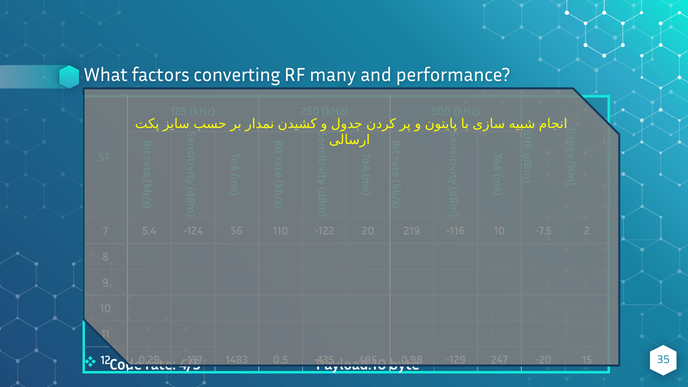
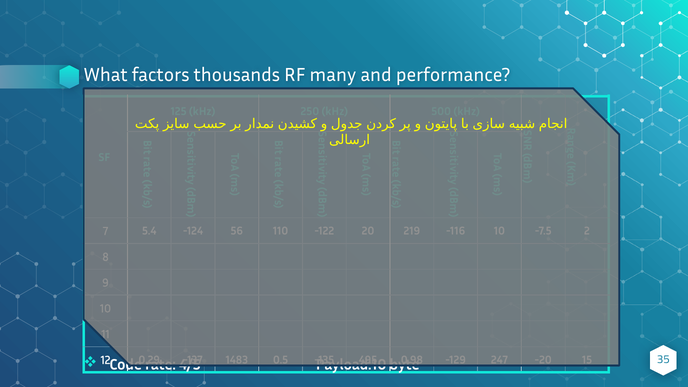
converting: converting -> thousands (237, 75)
